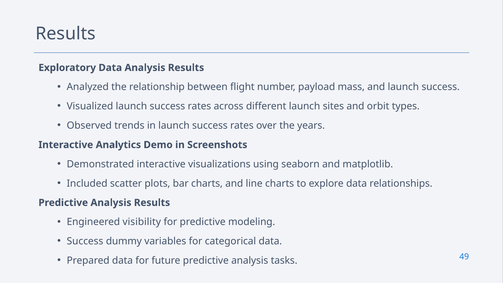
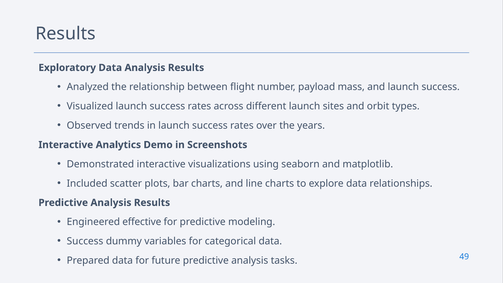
visibility: visibility -> effective (142, 222)
